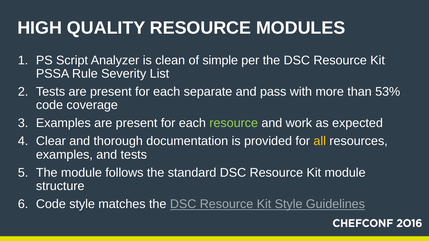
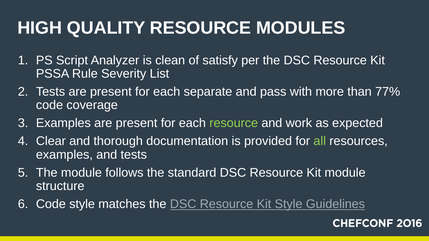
simple: simple -> satisfy (220, 60)
53%: 53% -> 77% (388, 92)
all colour: yellow -> light green (320, 141)
